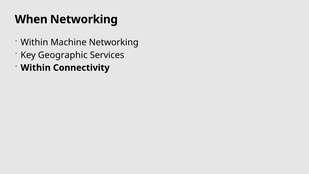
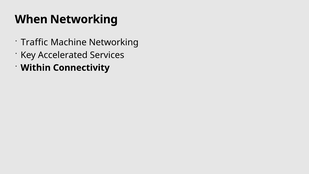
Within: Within -> Traffic (34, 42)
Geographic: Geographic -> Accelerated (63, 55)
